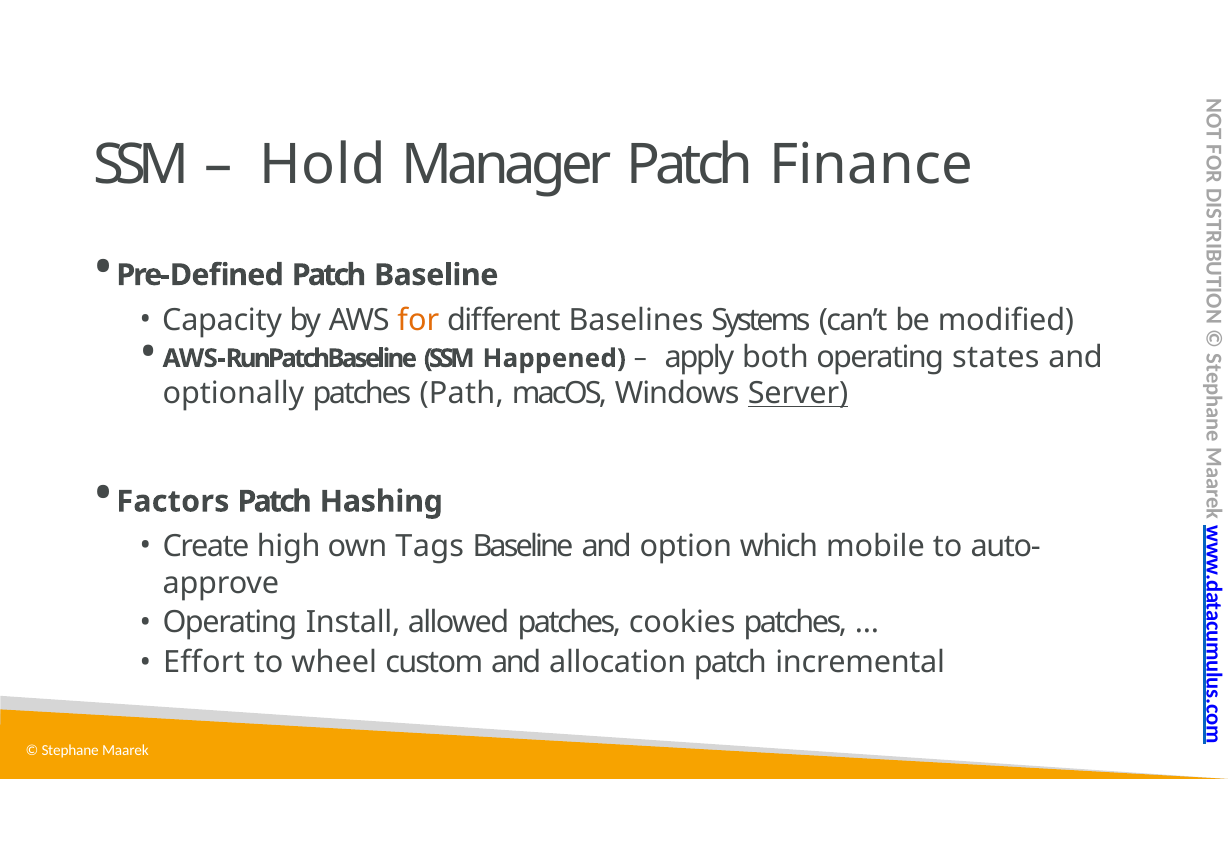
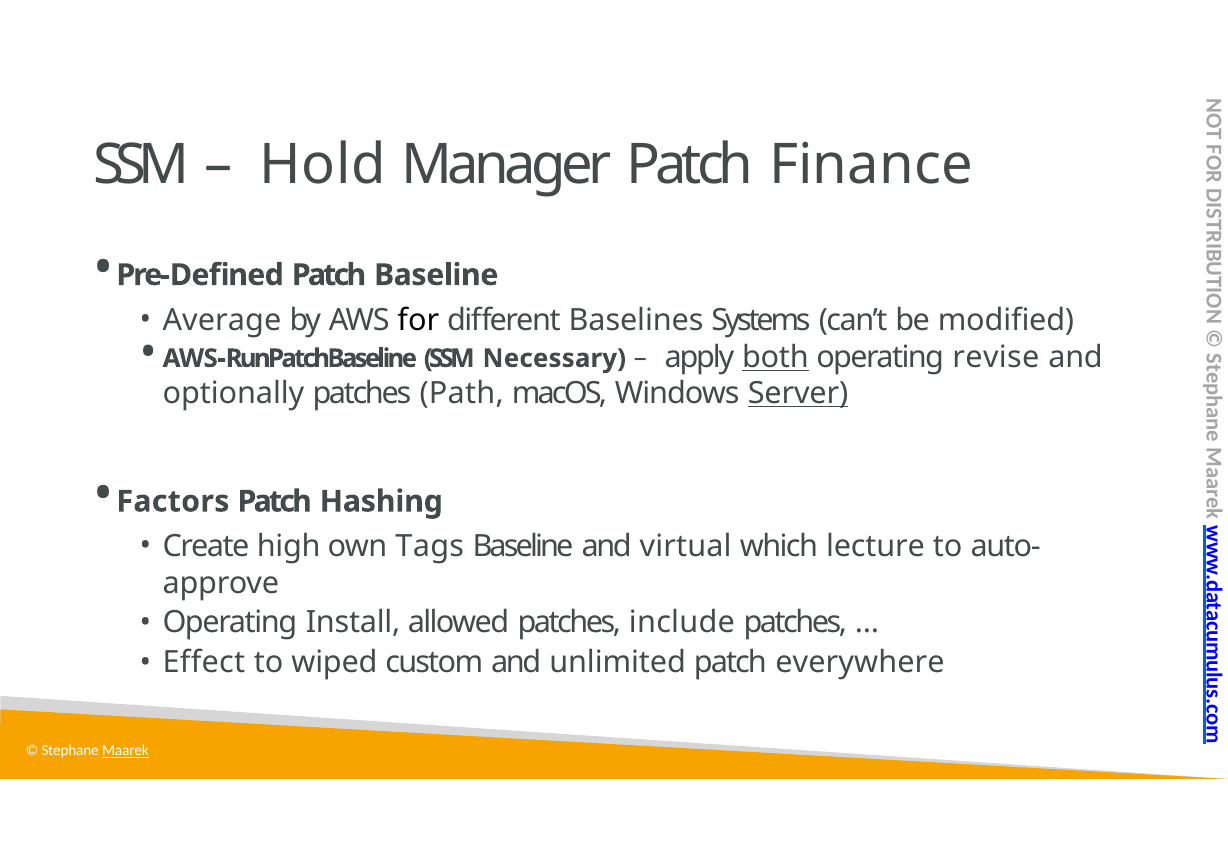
Capacity: Capacity -> Average (222, 320)
for colour: orange -> black (418, 320)
Happened: Happened -> Necessary (554, 359)
both underline: none -> present (775, 358)
states: states -> revise (996, 358)
option: option -> virtual (686, 547)
mobile: mobile -> lecture (875, 547)
cookies: cookies -> include (682, 623)
Effort: Effort -> Effect (204, 663)
wheel: wheel -> wiped (334, 663)
allocation: allocation -> unlimited (618, 663)
incremental: incremental -> everywhere (860, 663)
Maarek underline: none -> present (125, 751)
